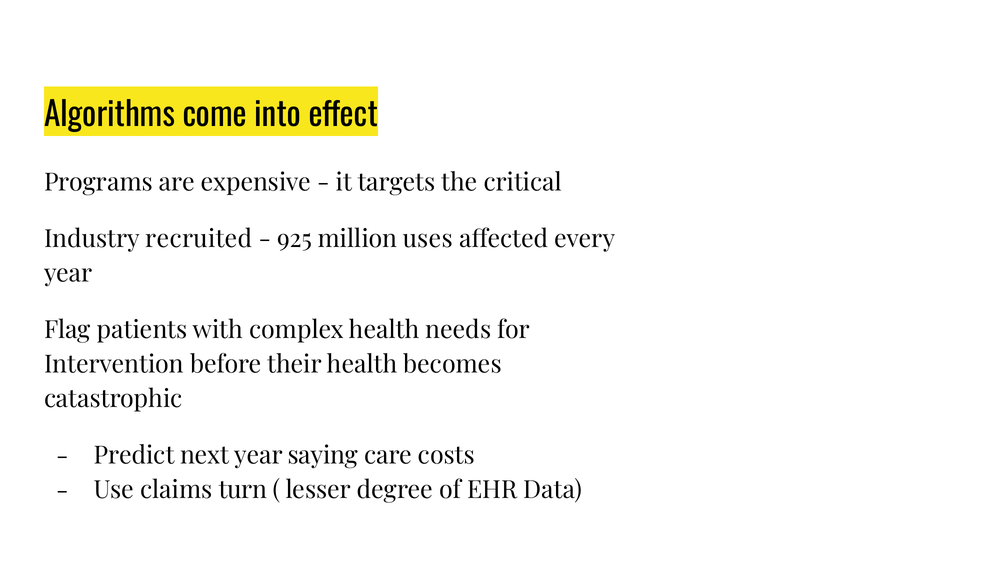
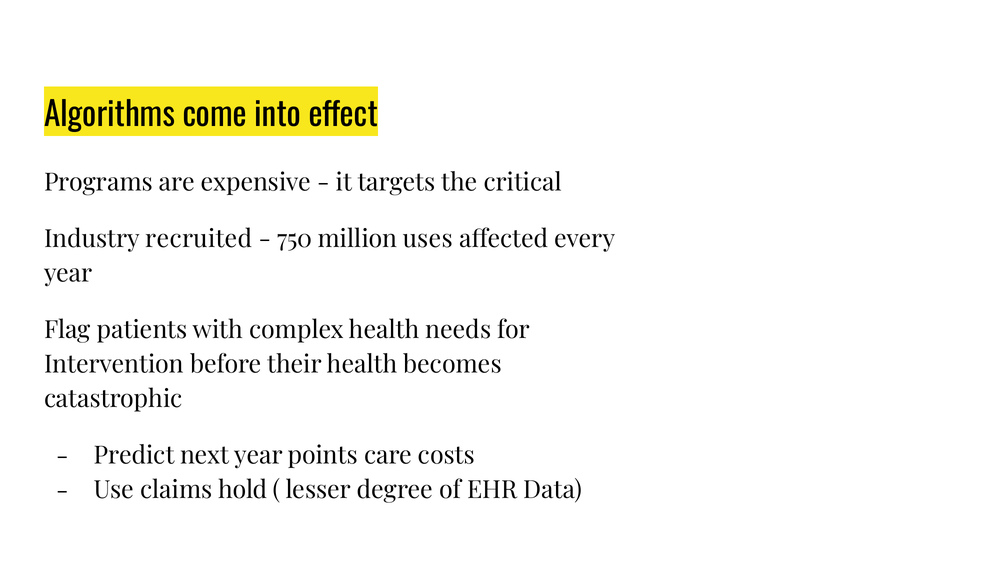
925: 925 -> 750 (295, 239)
saying: saying -> points (323, 456)
turn: turn -> hold (243, 490)
